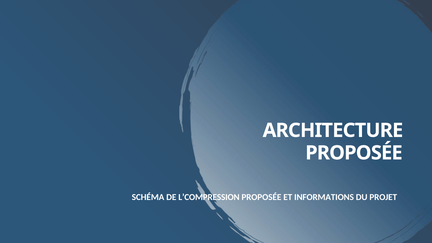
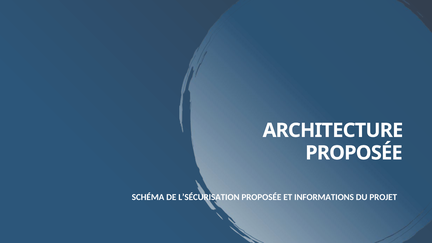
L’COMPRESSION: L’COMPRESSION -> L’SÉCURISATION (209, 197)
